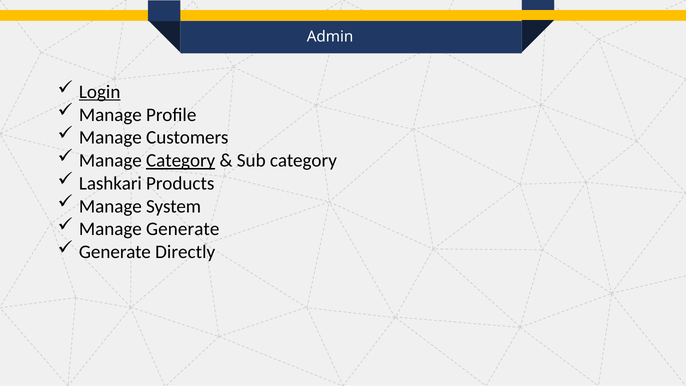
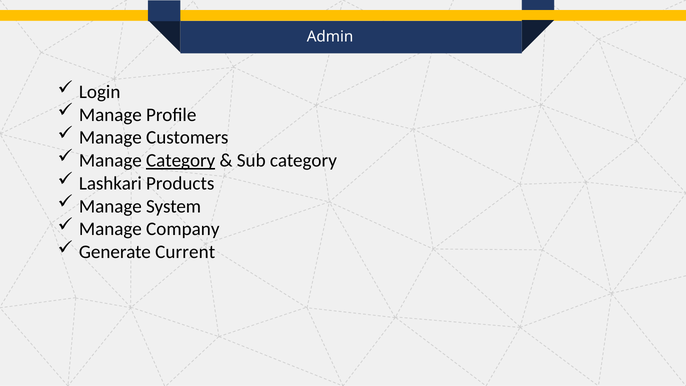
Login underline: present -> none (100, 92)
Manage Generate: Generate -> Company (183, 229)
Directly: Directly -> Current (185, 252)
